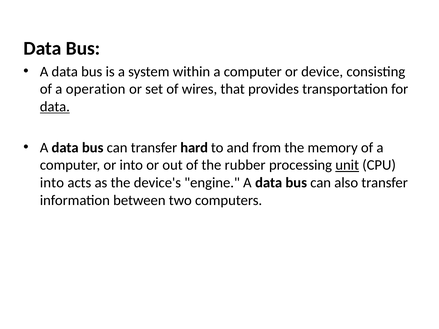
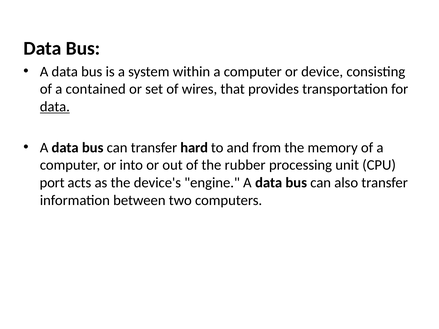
operation: operation -> contained (96, 89)
unit underline: present -> none (347, 165)
into: into -> port (52, 183)
